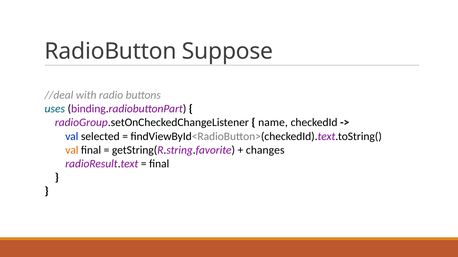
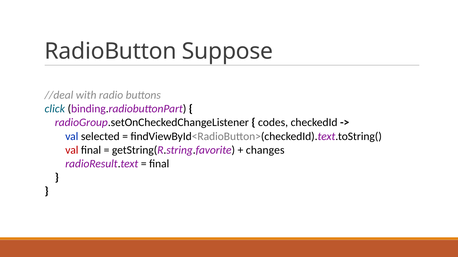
uses: uses -> click (55, 109)
name: name -> codes (273, 123)
val colour: orange -> red (72, 150)
